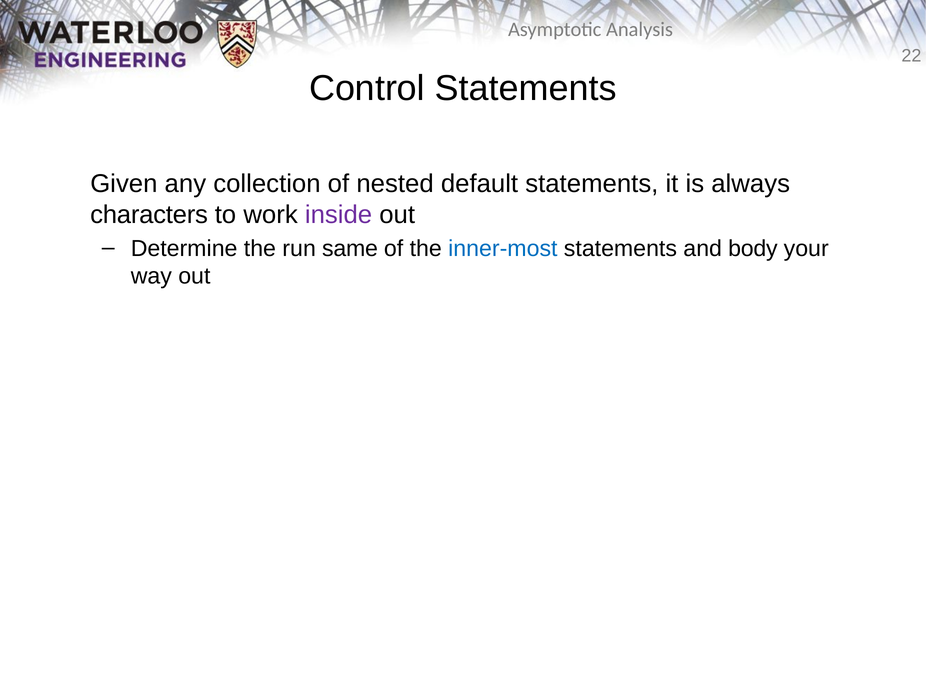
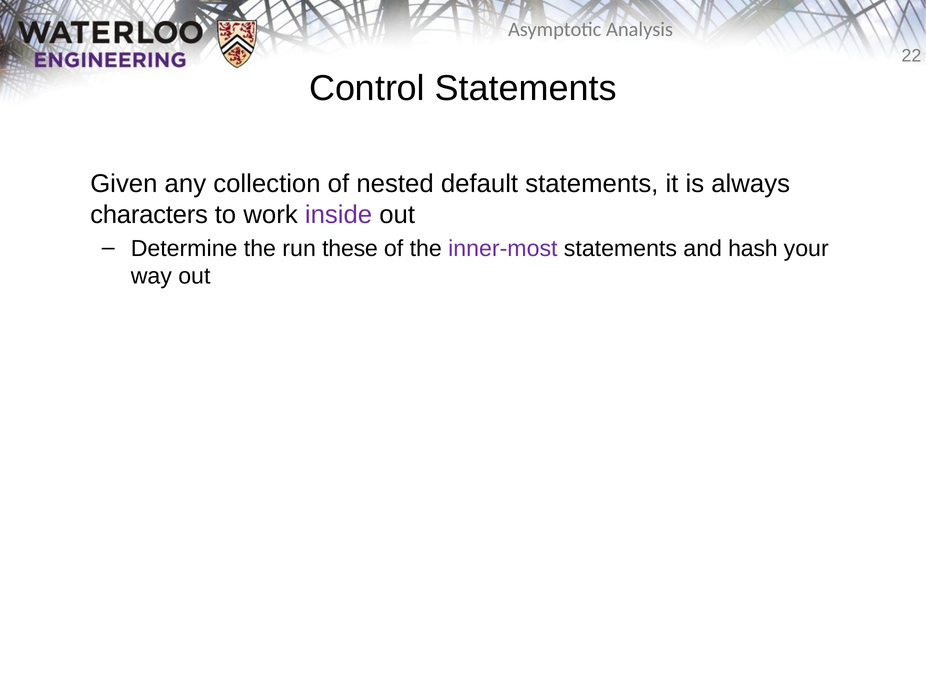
same: same -> these (350, 249)
inner-most colour: blue -> purple (503, 249)
body: body -> hash (753, 249)
